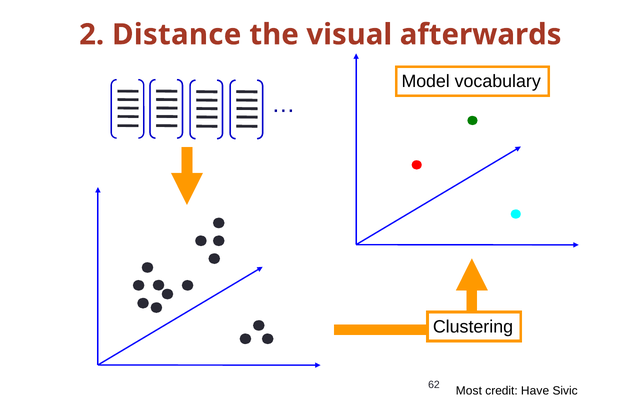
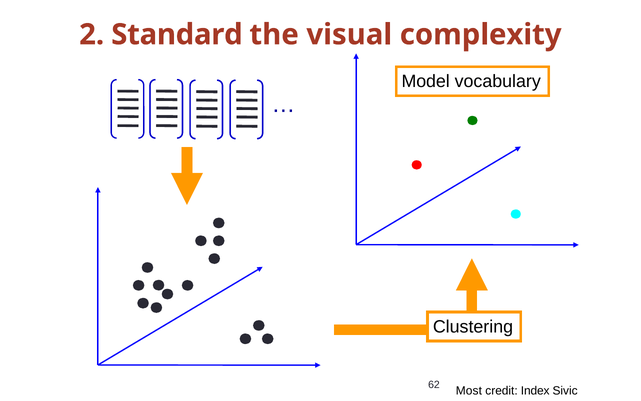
Distance: Distance -> Standard (177, 35)
afterwards: afterwards -> complexity (481, 35)
Have: Have -> Index (535, 390)
